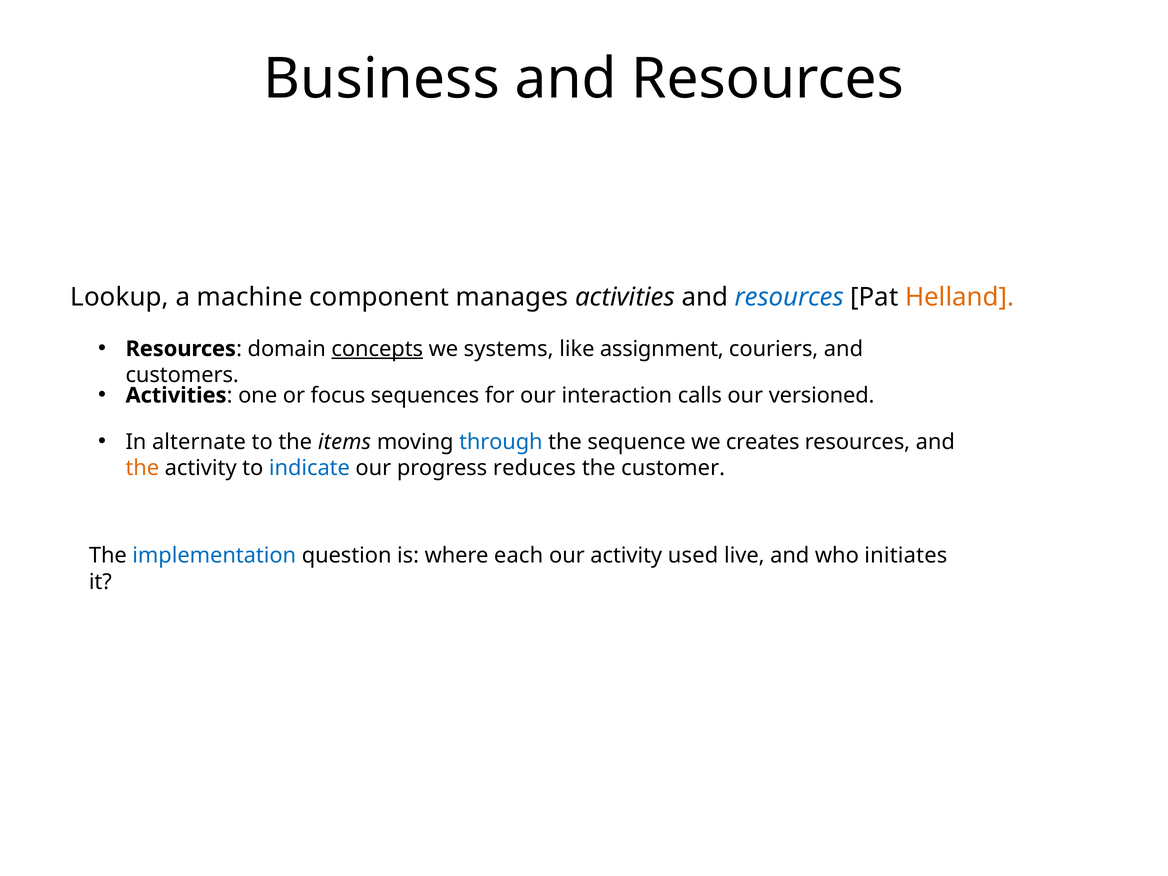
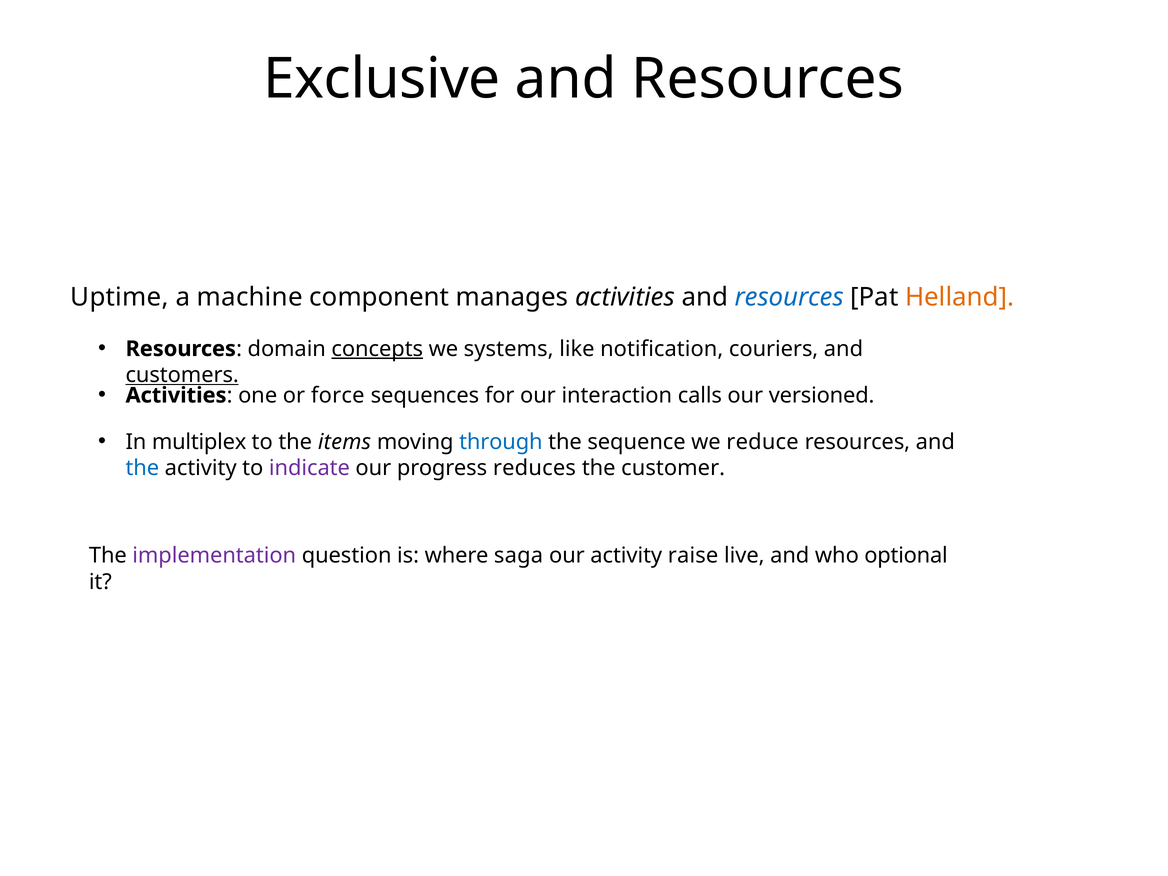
Business: Business -> Exclusive (382, 79)
Lookup: Lookup -> Uptime (120, 297)
assignment: assignment -> notification (662, 349)
customers underline: none -> present (182, 375)
focus: focus -> force (338, 395)
alternate: alternate -> multiplex (199, 442)
creates: creates -> reduce (763, 442)
the colour: orange -> blue (142, 468)
indicate colour: blue -> purple (309, 468)
implementation colour: blue -> purple (214, 556)
each: each -> saga (519, 556)
used: used -> raise (693, 556)
initiates: initiates -> optional (906, 556)
